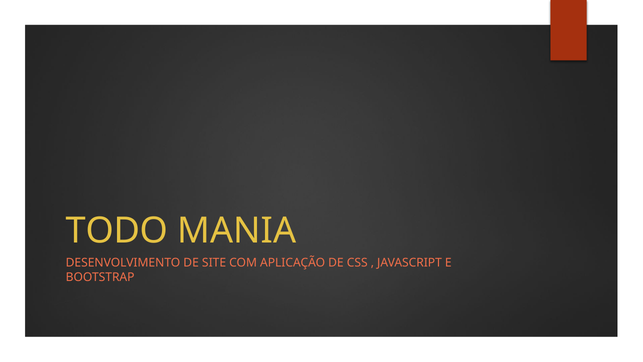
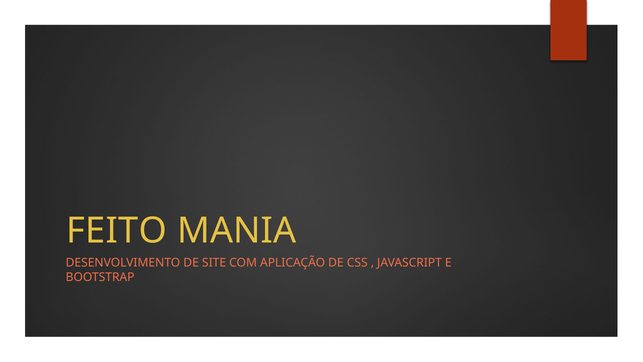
TODO: TODO -> FEITO (117, 230)
